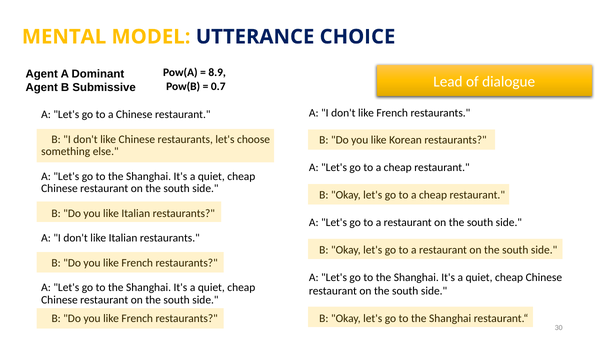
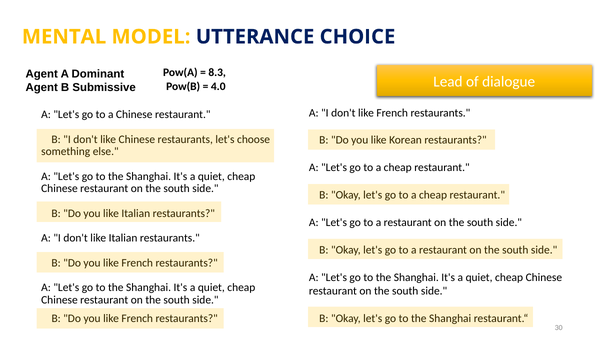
8.9: 8.9 -> 8.3 (217, 72)
0.7: 0.7 -> 4.0 (218, 86)
